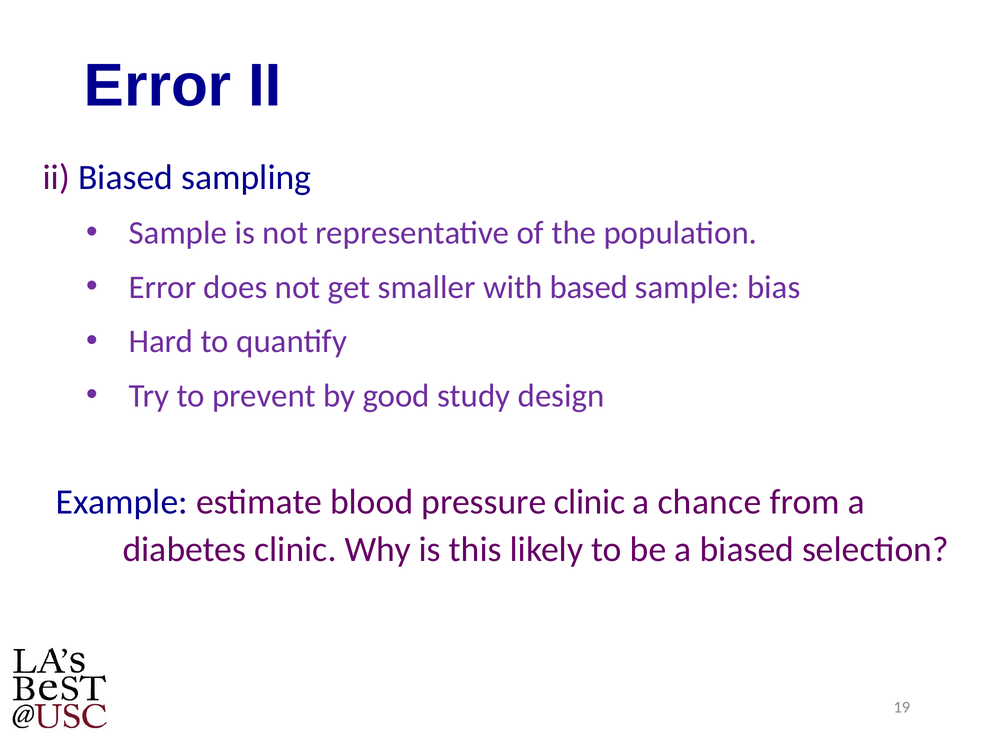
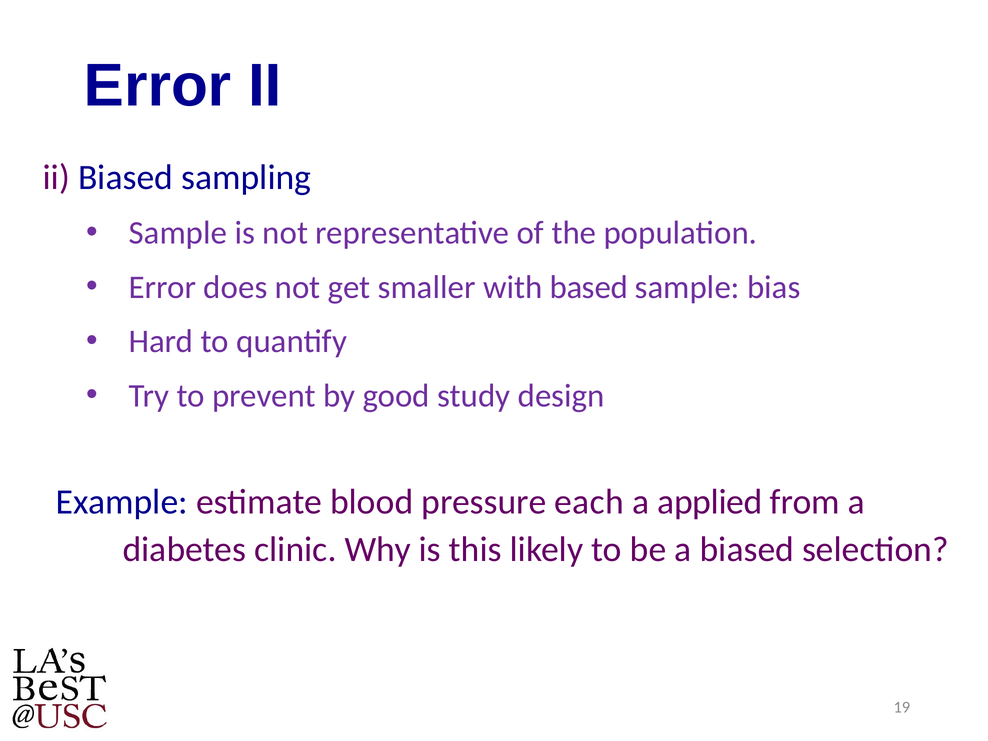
pressure clinic: clinic -> each (589, 502)
chance: chance -> applied (710, 502)
